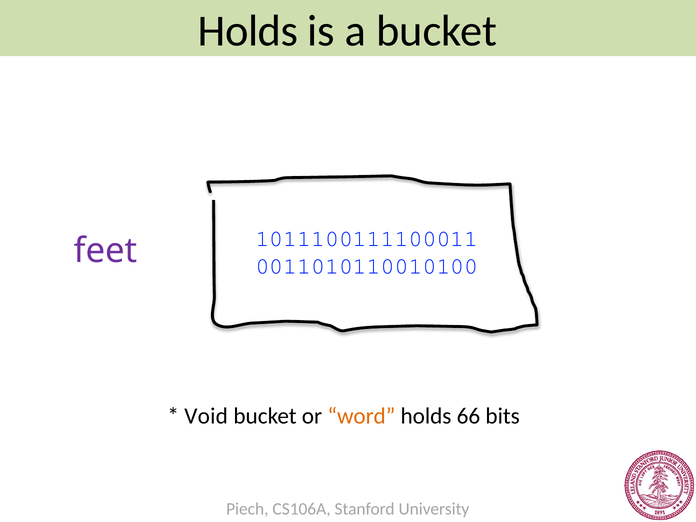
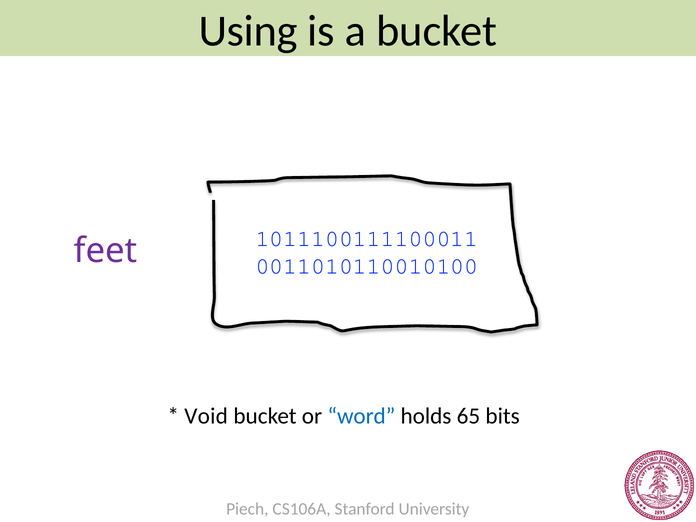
Holds: Holds -> Using (248, 31)
word colour: orange -> blue (361, 416)
66: 66 -> 65 (468, 416)
